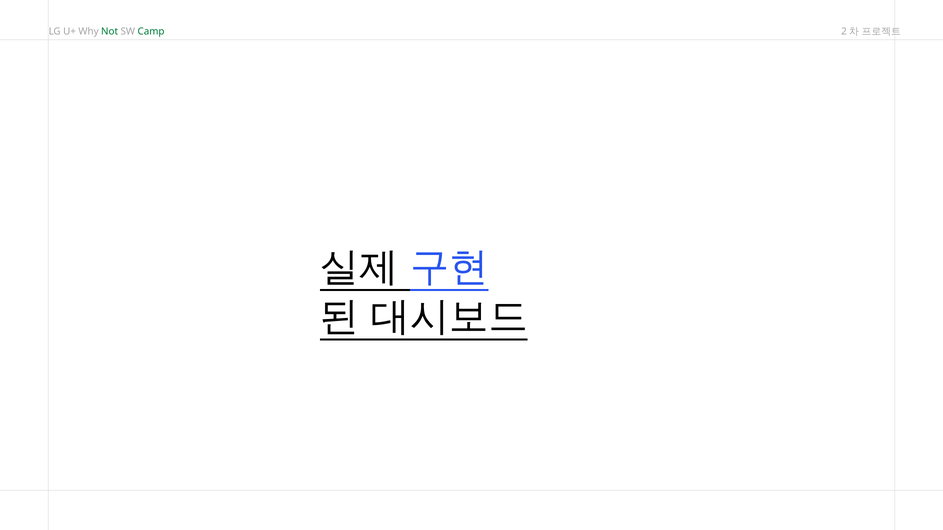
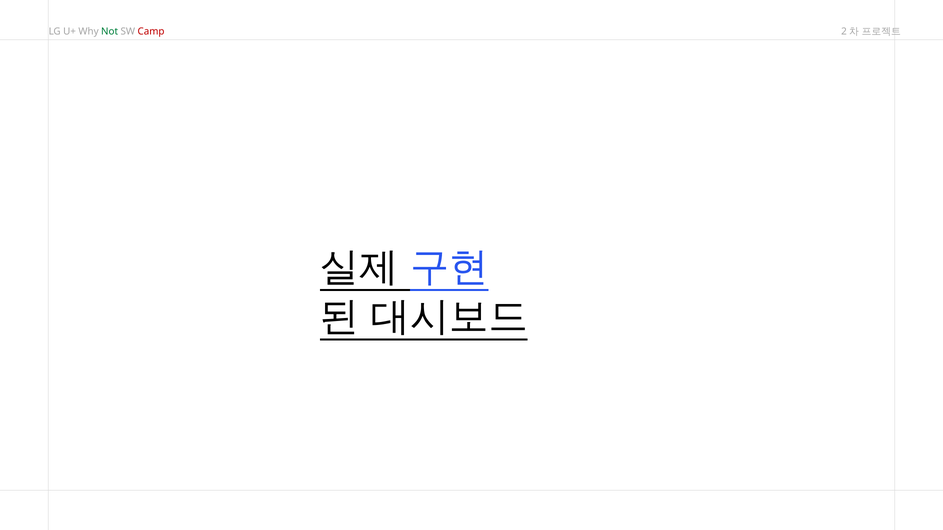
Camp colour: green -> red (151, 31)
